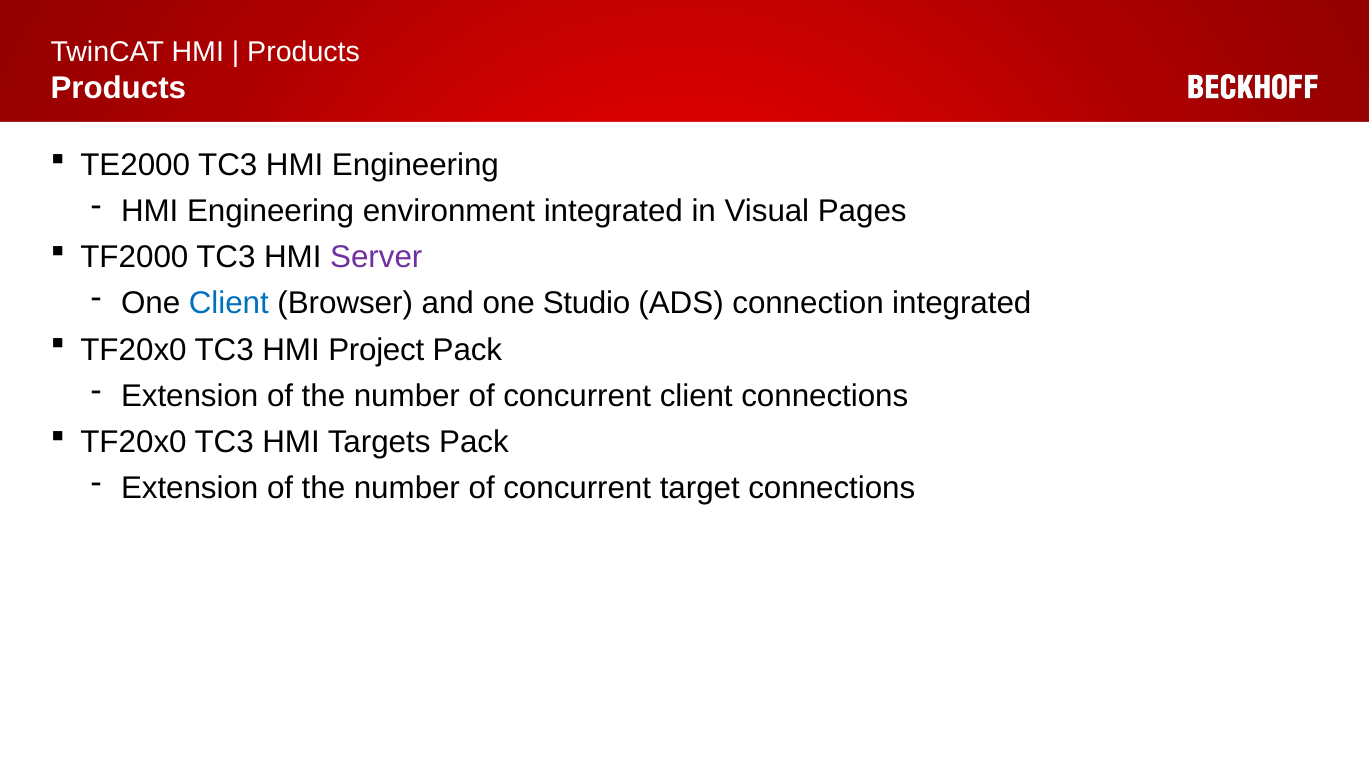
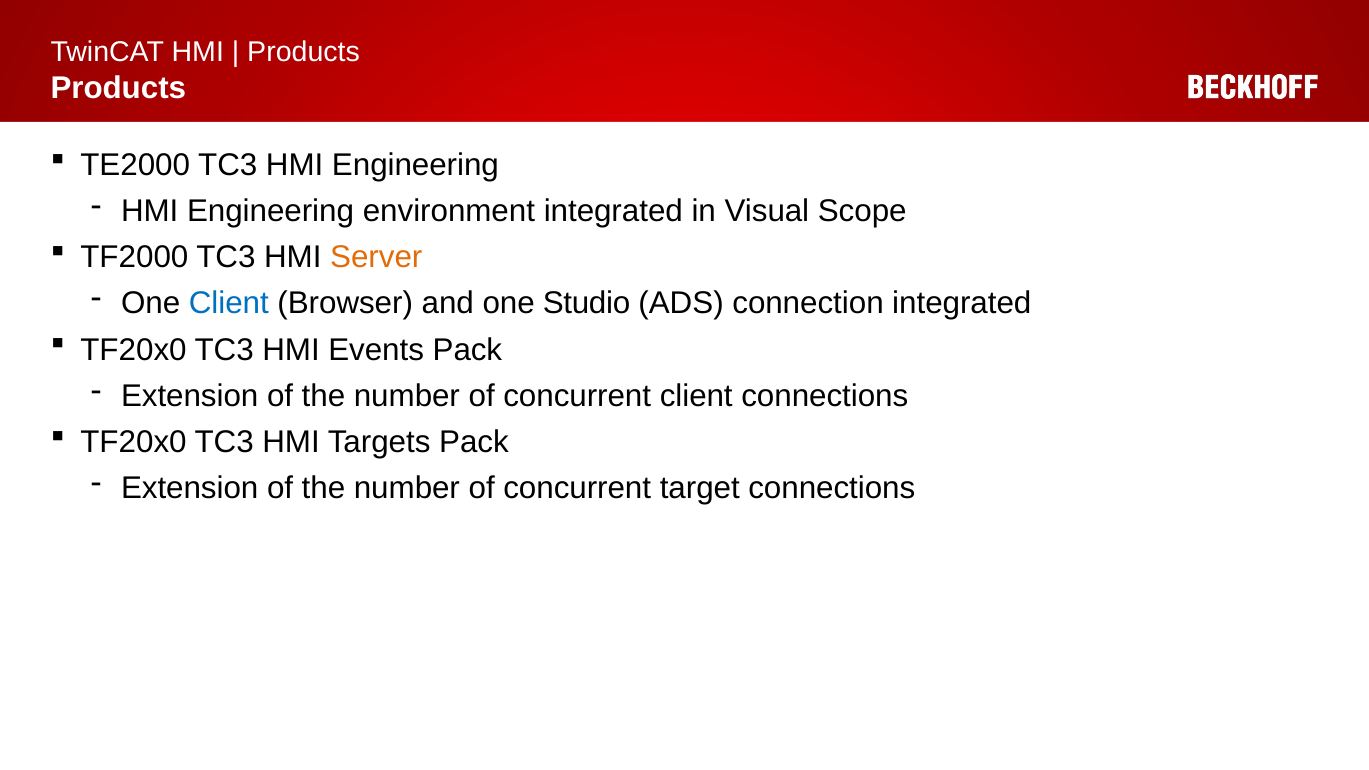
Pages: Pages -> Scope (862, 211)
Server colour: purple -> orange (376, 257)
Project: Project -> Events (376, 350)
